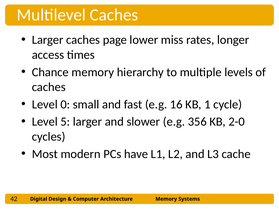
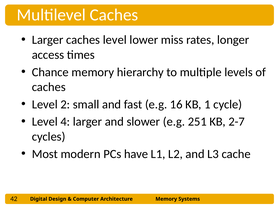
caches page: page -> level (115, 40)
0: 0 -> 2 (65, 104)
5: 5 -> 4 (65, 122)
356: 356 -> 251 (197, 122)
2-0: 2-0 -> 2-7 (237, 122)
